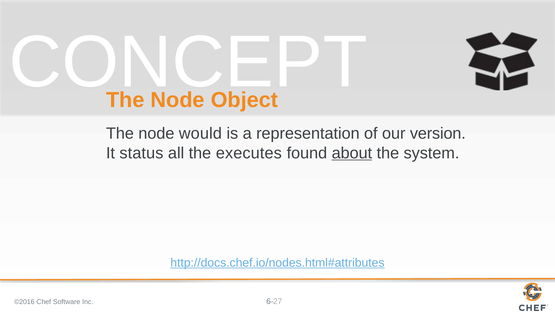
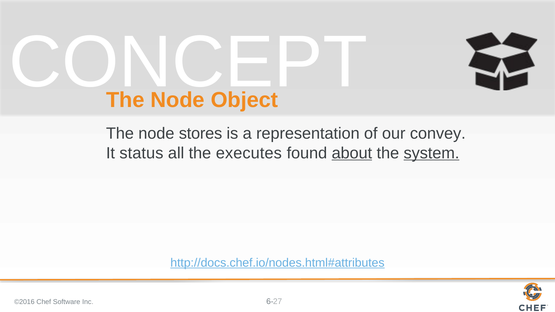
would: would -> stores (201, 134)
version: version -> convey (438, 134)
system underline: none -> present (431, 153)
